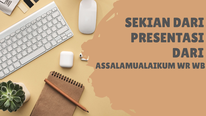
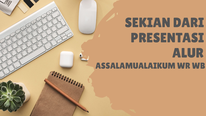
DARI: DARI -> ALUR (188, 53)
